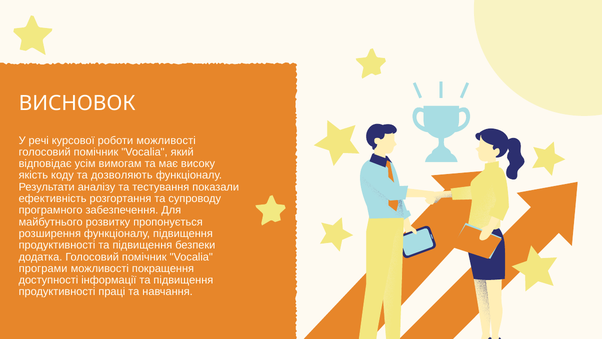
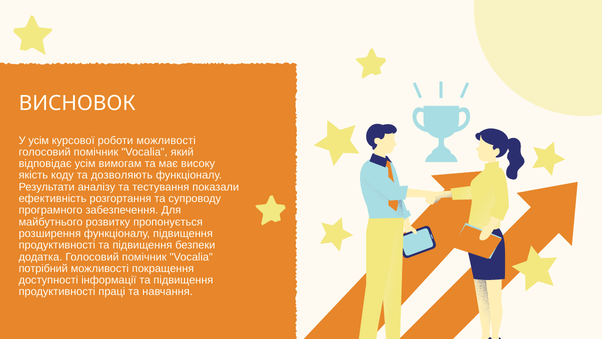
У речі: речі -> усім (39, 140)
програми: програми -> потрібний (43, 268)
